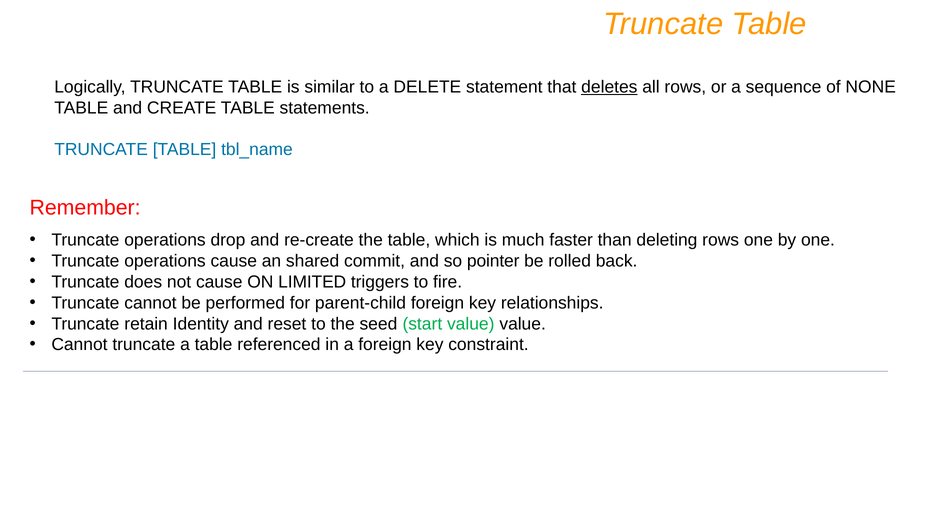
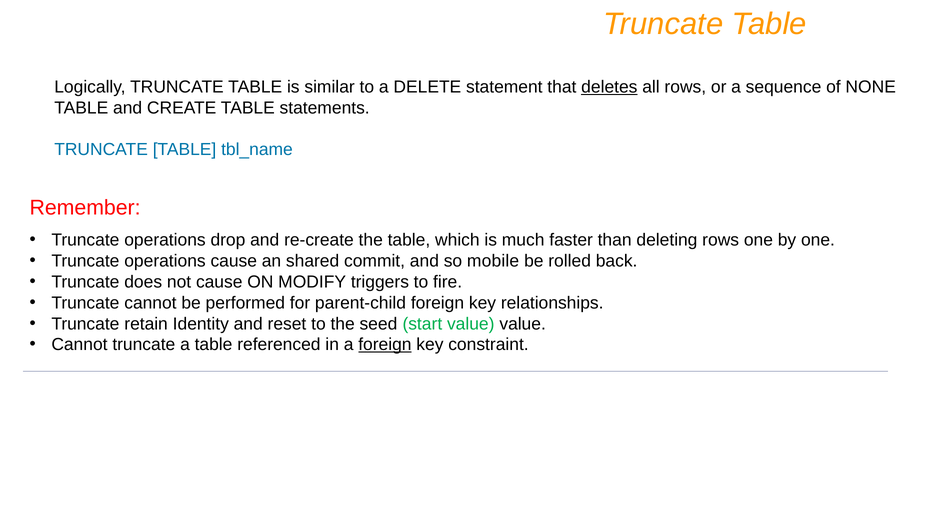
pointer: pointer -> mobile (493, 261)
LIMITED: LIMITED -> MODIFY (312, 282)
foreign underline: none -> present (385, 345)
